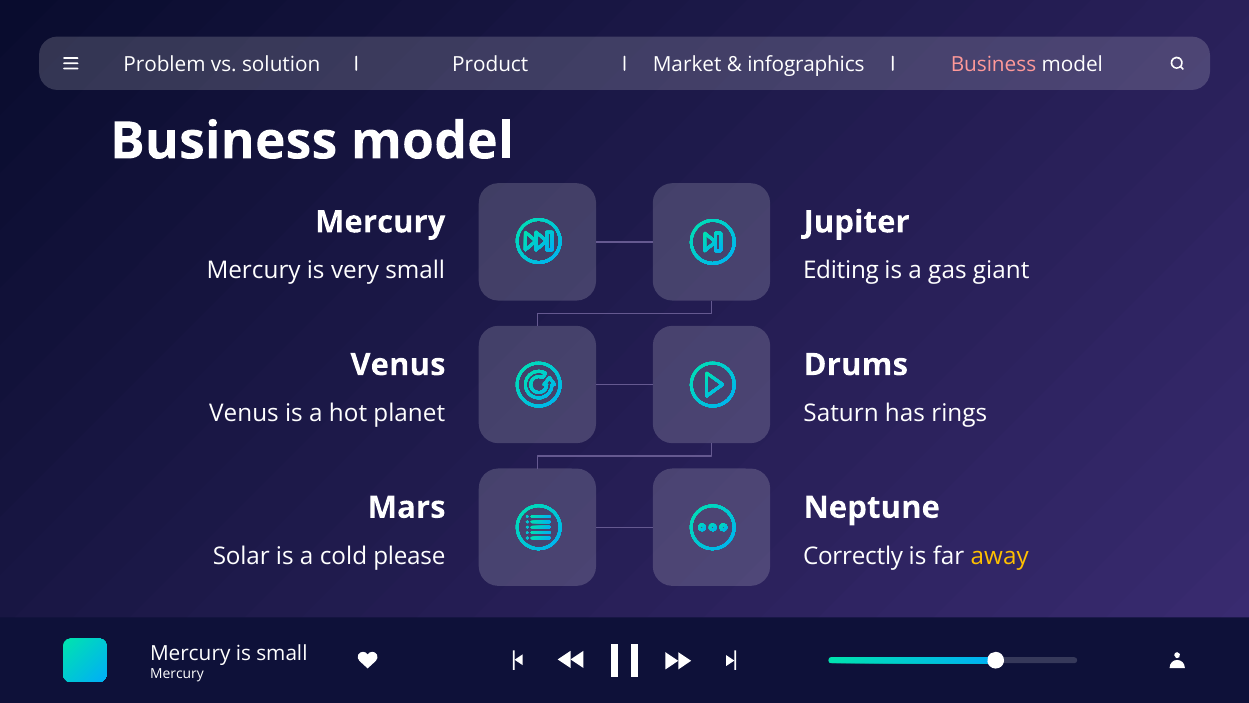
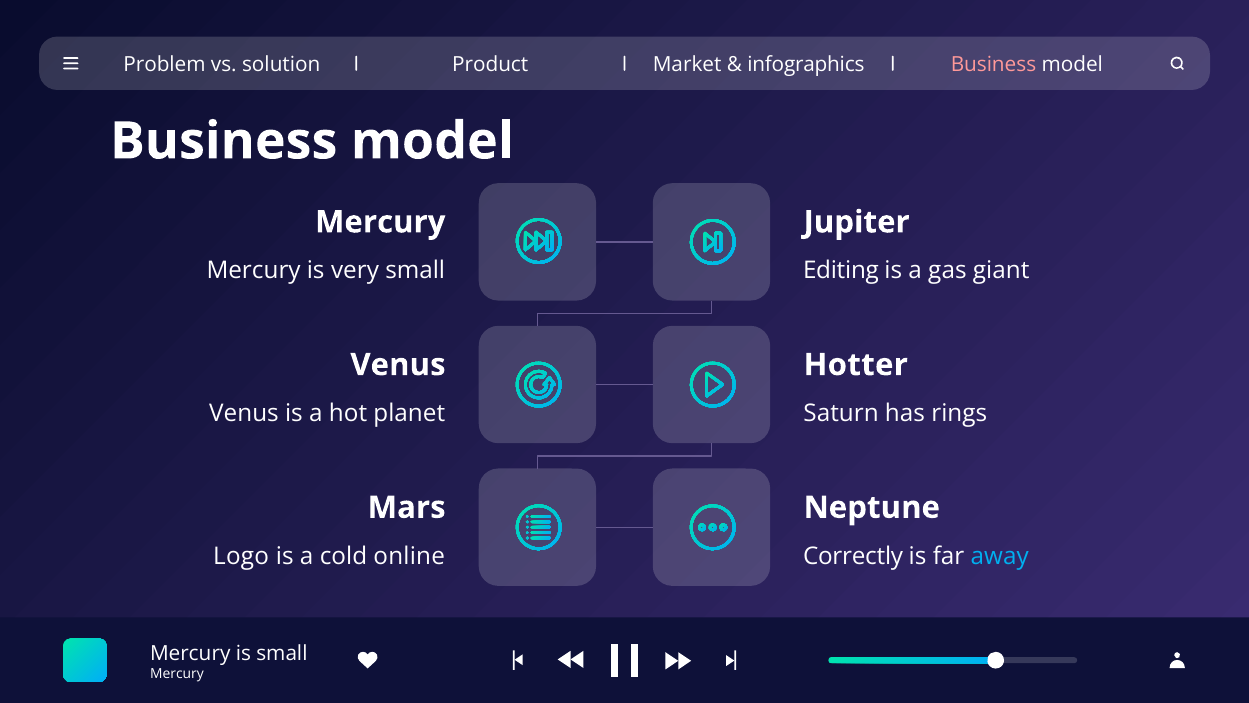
Drums: Drums -> Hotter (856, 365)
Solar: Solar -> Logo (241, 556)
please: please -> online (409, 556)
away colour: yellow -> light blue (1000, 556)
